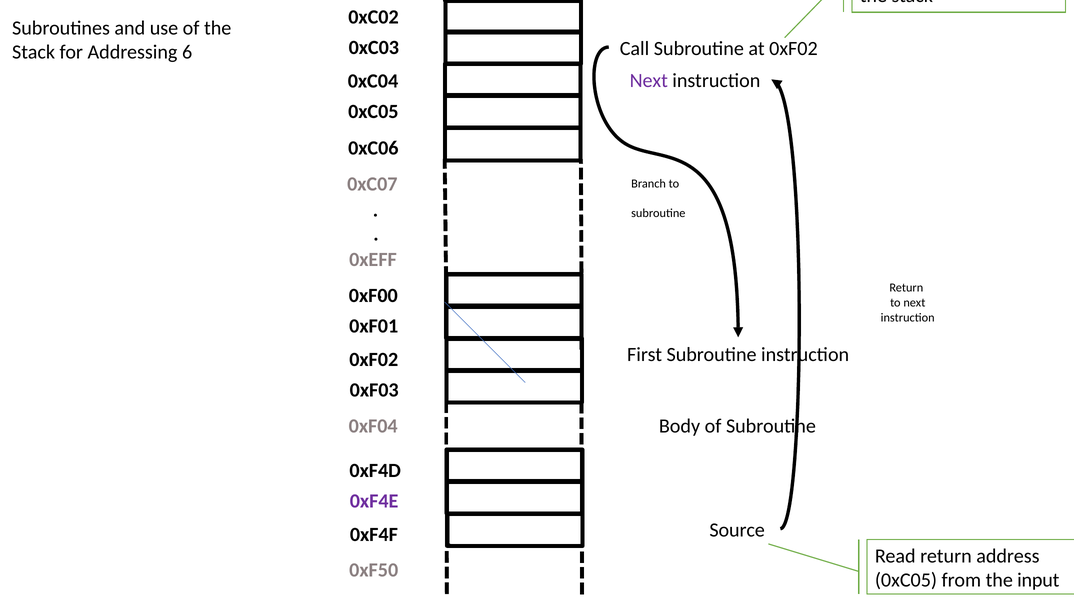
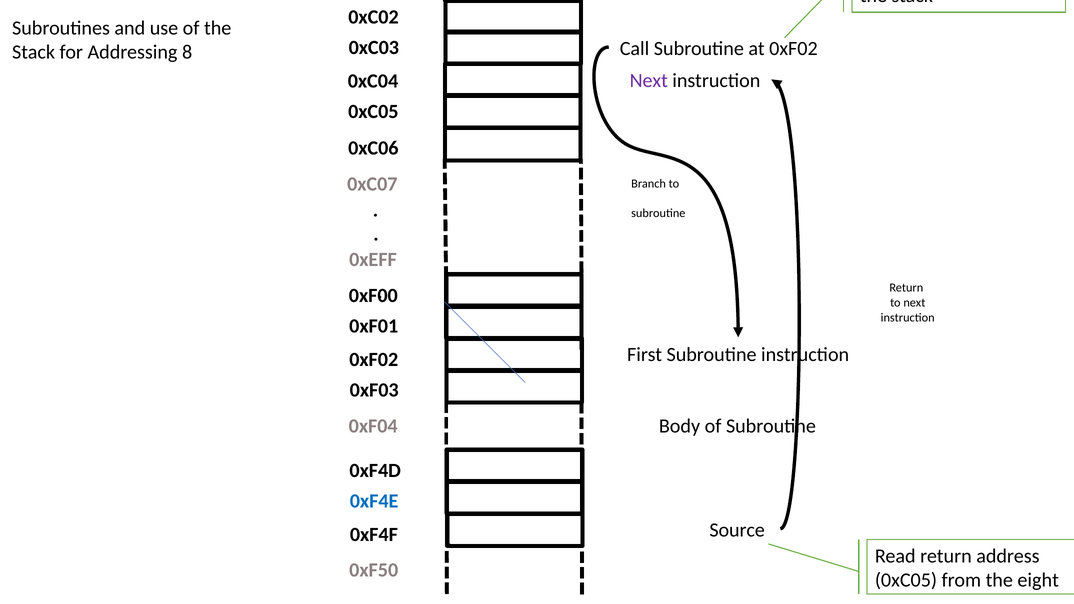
6: 6 -> 8 (187, 52)
0xF4E colour: purple -> blue (374, 501)
input: input -> eight (1038, 580)
